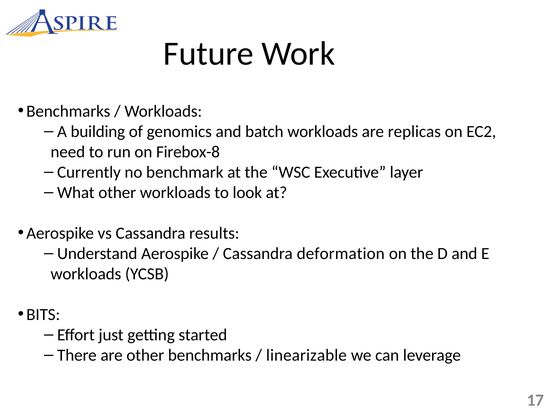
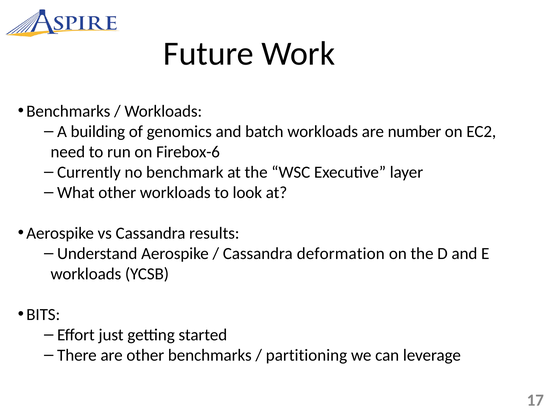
replicas: replicas -> number (414, 131)
Firebox-8: Firebox-8 -> Firebox-6 (188, 152)
linearizable: linearizable -> partitioning (306, 355)
